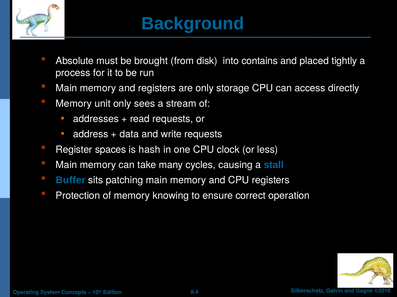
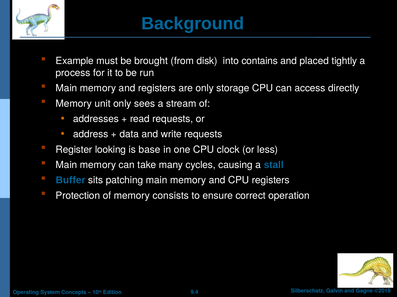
Absolute: Absolute -> Example (75, 61)
spaces: spaces -> looking (111, 150)
hash: hash -> base (150, 150)
knowing: knowing -> consists (171, 196)
